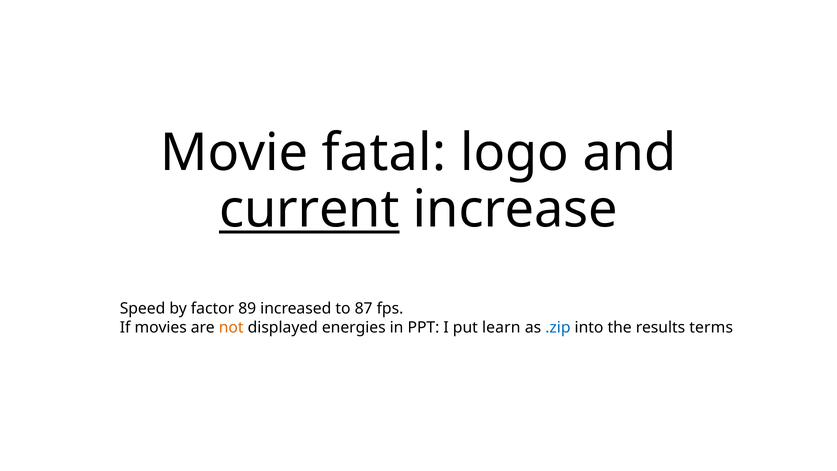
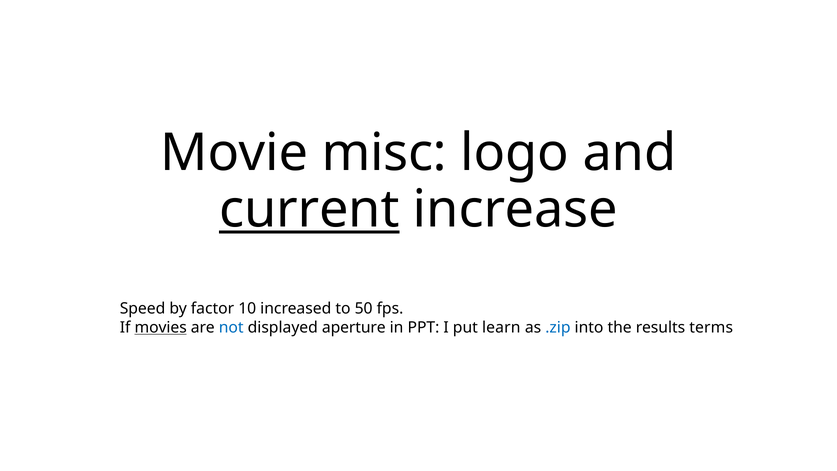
fatal: fatal -> misc (384, 153)
89: 89 -> 10 (247, 309)
87: 87 -> 50 (364, 309)
movies underline: none -> present (161, 327)
not colour: orange -> blue (231, 327)
energies: energies -> aperture (354, 327)
